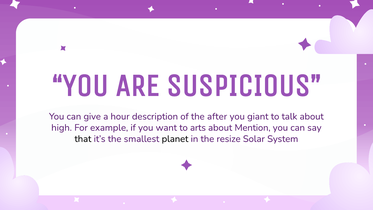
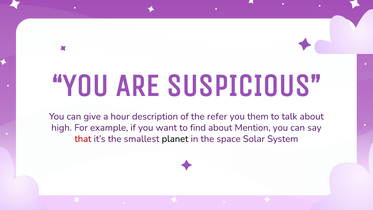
after: after -> refer (217, 116)
giant: giant -> them (258, 116)
arts: arts -> find (198, 128)
that colour: black -> red (83, 139)
resize: resize -> space (229, 139)
